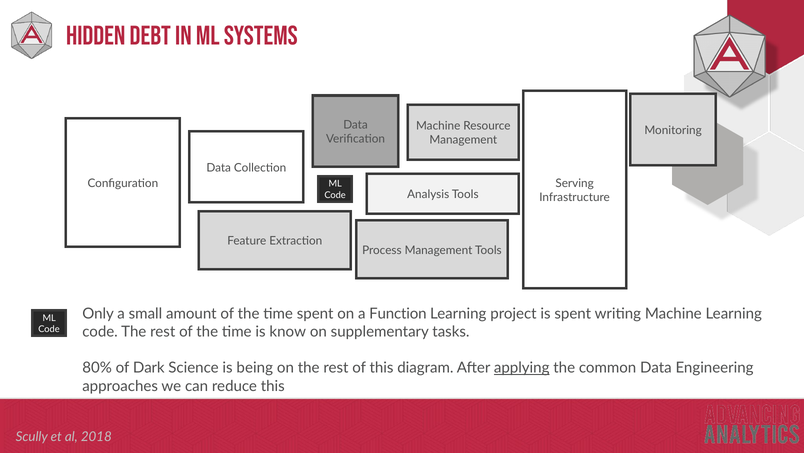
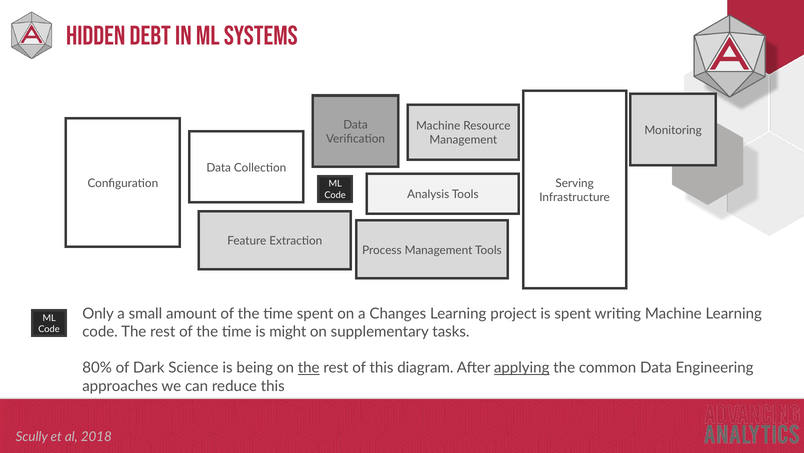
Function: Function -> Changes (398, 313)
know: know -> might (288, 331)
the underline: none -> present (309, 367)
